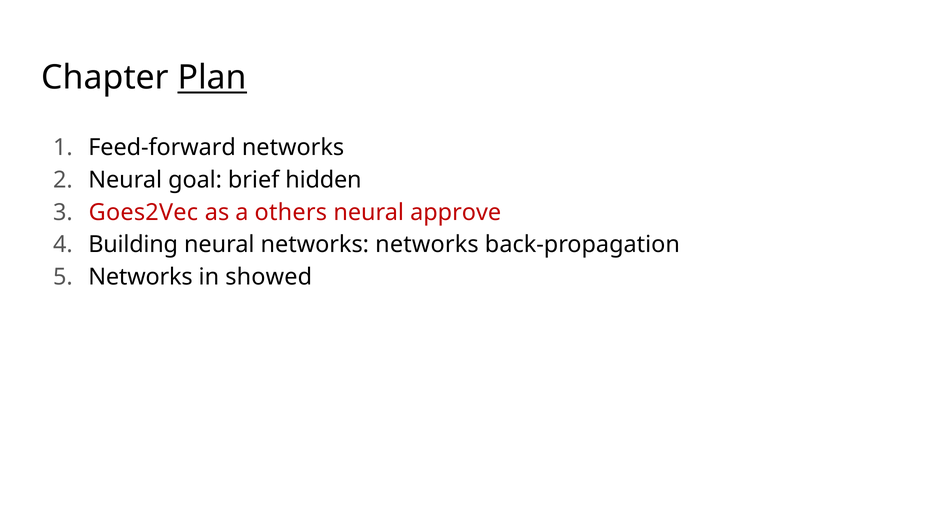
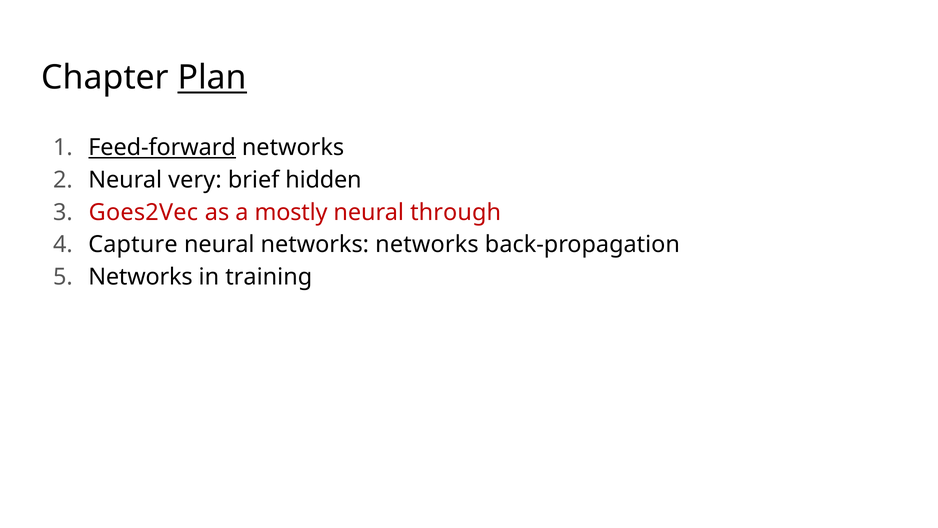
Feed-forward underline: none -> present (162, 148)
goal: goal -> very (195, 180)
others: others -> mostly (291, 212)
approve: approve -> through (456, 212)
Building: Building -> Capture (133, 244)
showed: showed -> training (269, 277)
